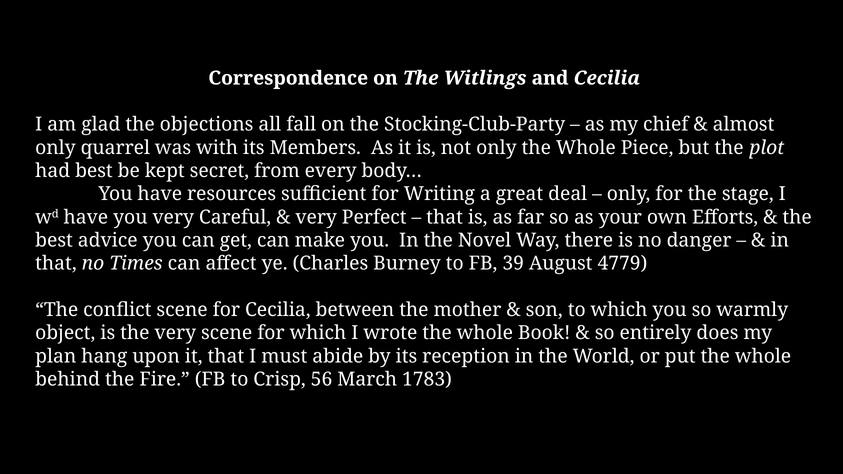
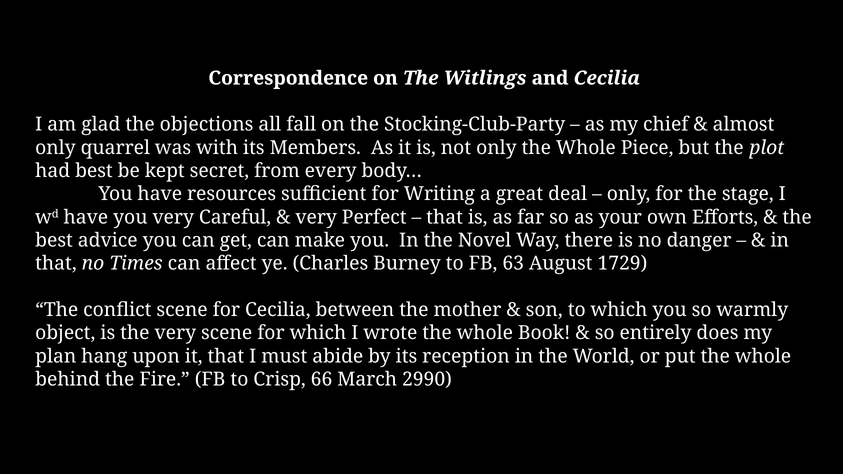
39: 39 -> 63 (513, 264)
4779: 4779 -> 1729 (622, 264)
56: 56 -> 66 (322, 379)
1783: 1783 -> 2990 (427, 379)
